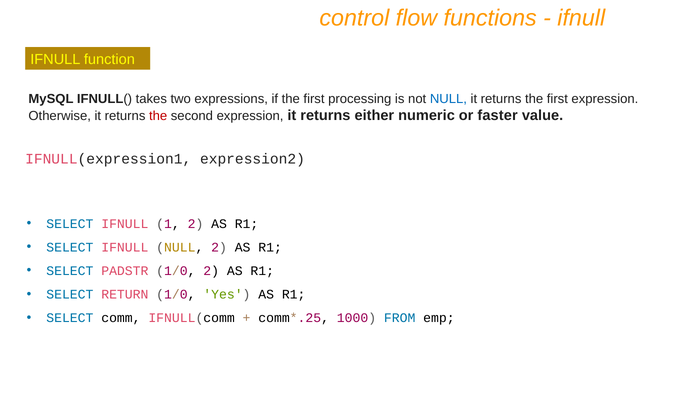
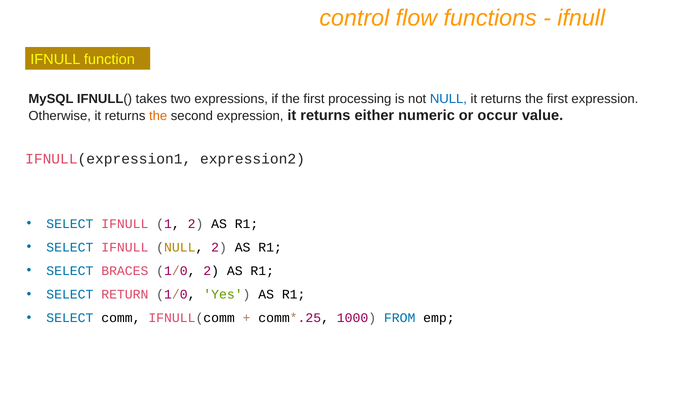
the colour: red -> orange (158, 116)
faster: faster -> occur (498, 115)
PADSTR: PADSTR -> BRACES (125, 271)
